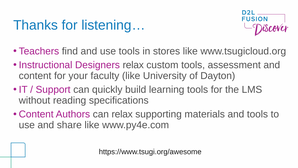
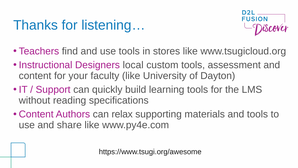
Designers relax: relax -> local (133, 65)
